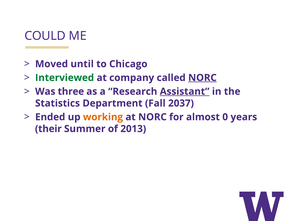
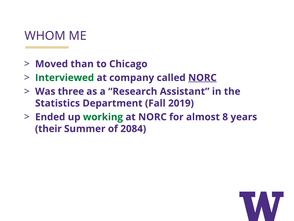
COULD: COULD -> WHOM (45, 36)
until: until -> than (82, 64)
Assistant underline: present -> none (185, 91)
2037: 2037 -> 2019 (181, 103)
working colour: orange -> green (103, 117)
0: 0 -> 8 (225, 117)
2013: 2013 -> 2084 (133, 129)
